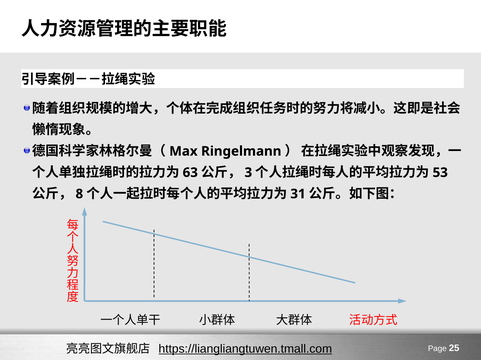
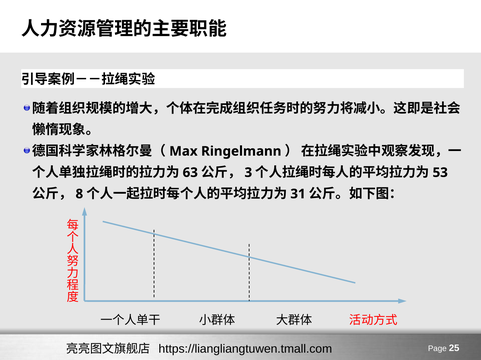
https://liangliangtuwen.tmall.com underline: present -> none (245, 350)
